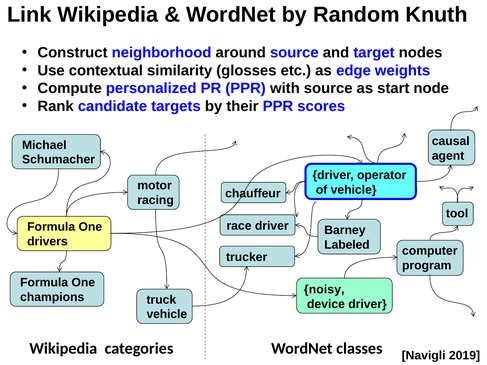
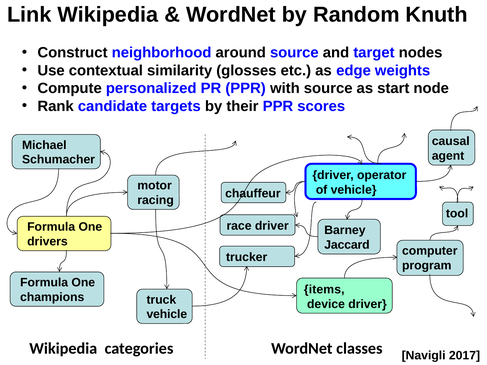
Labeled: Labeled -> Jaccard (347, 245)
noisy: noisy -> items (324, 290)
2019: 2019 -> 2017 (465, 356)
